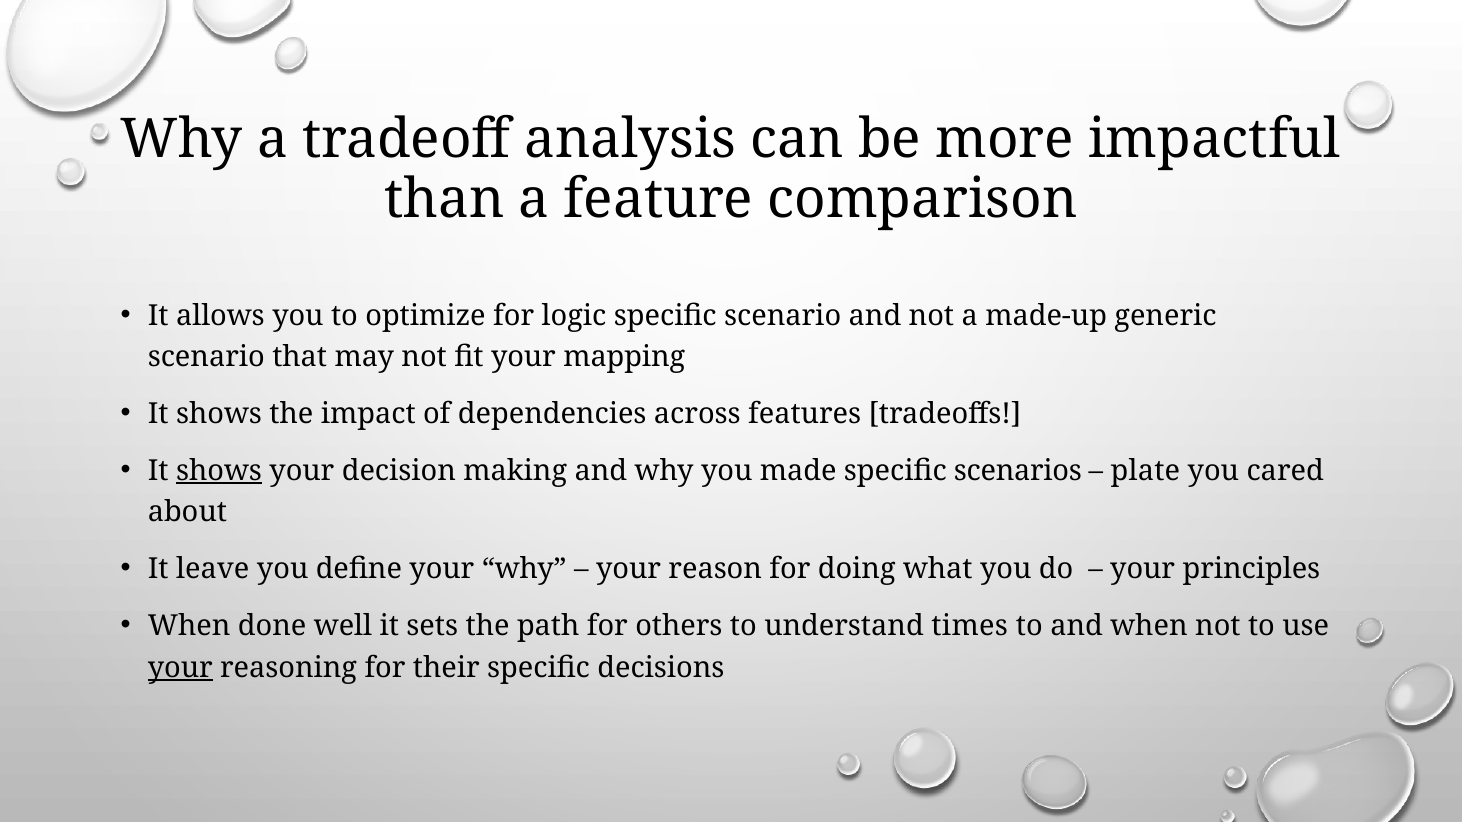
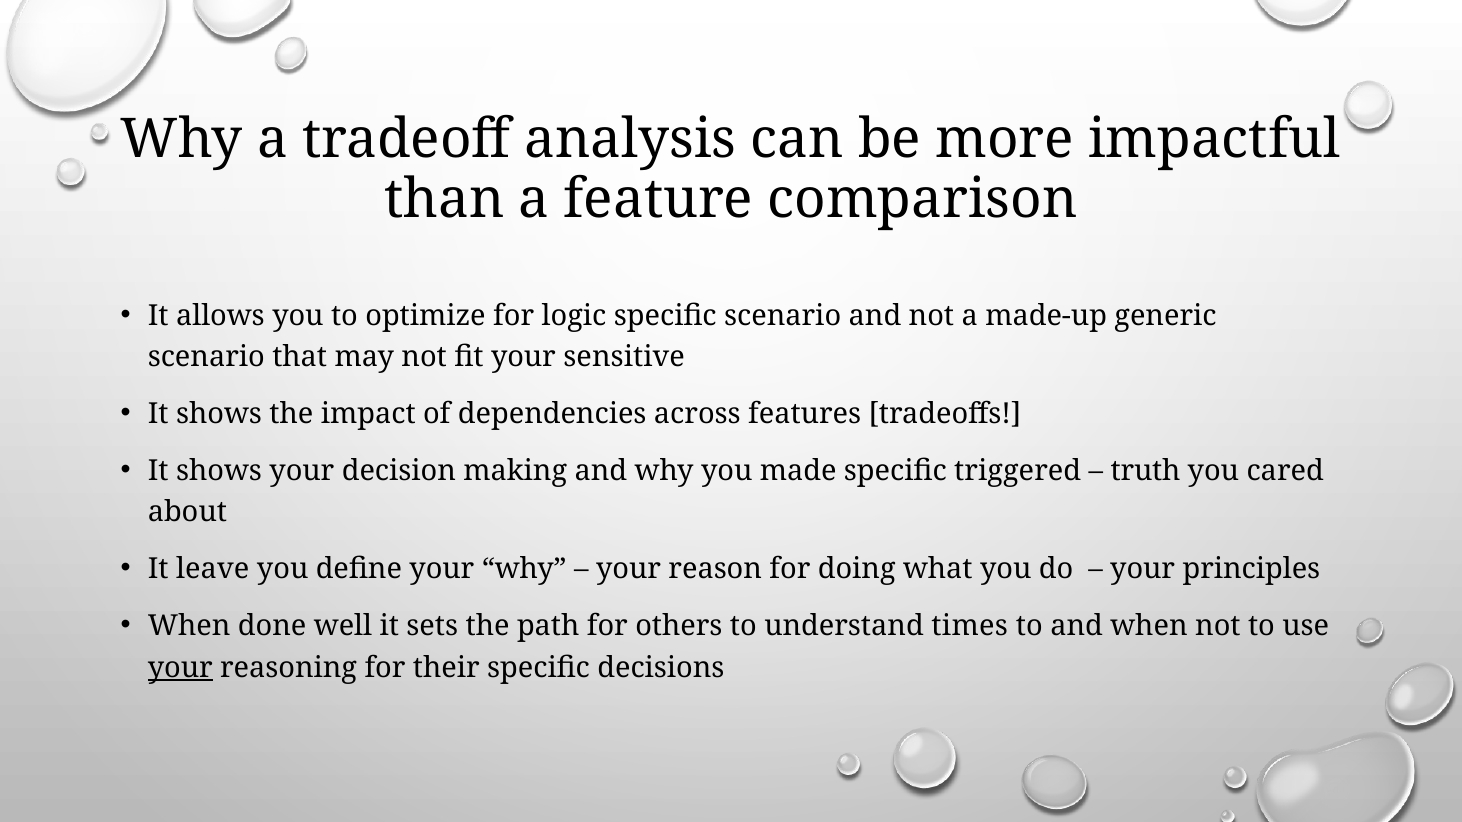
mapping: mapping -> sensitive (624, 357)
shows underline: present -> none (219, 471)
scenarios: scenarios -> triggered (1018, 471)
plate: plate -> truth (1146, 471)
